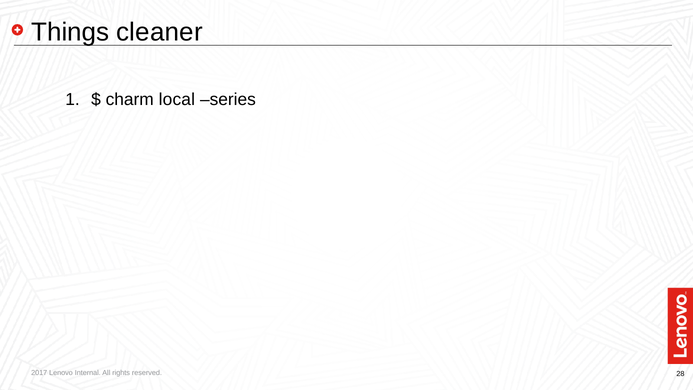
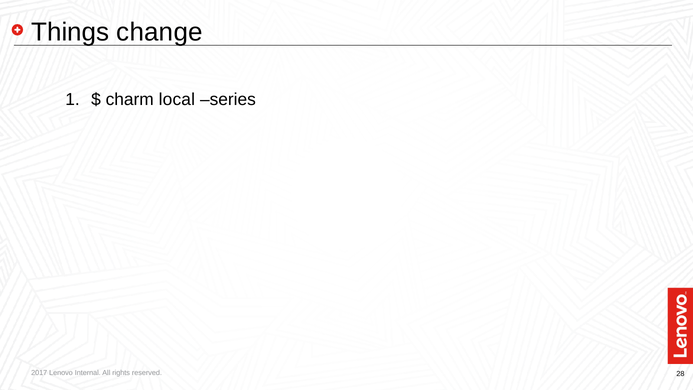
cleaner: cleaner -> change (160, 32)
